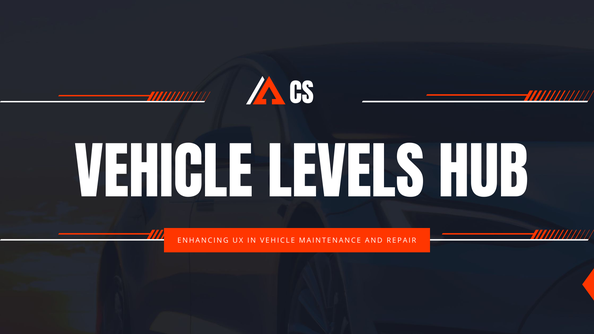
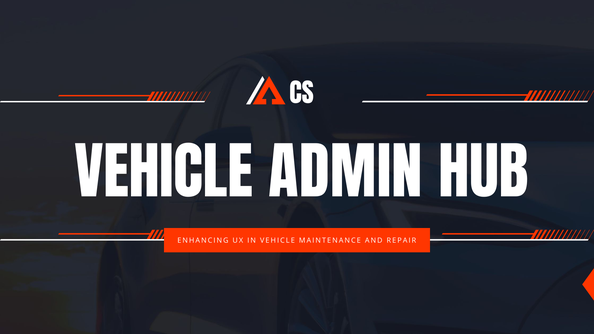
LEVELS: LEVELS -> ADMIN (345, 176)
